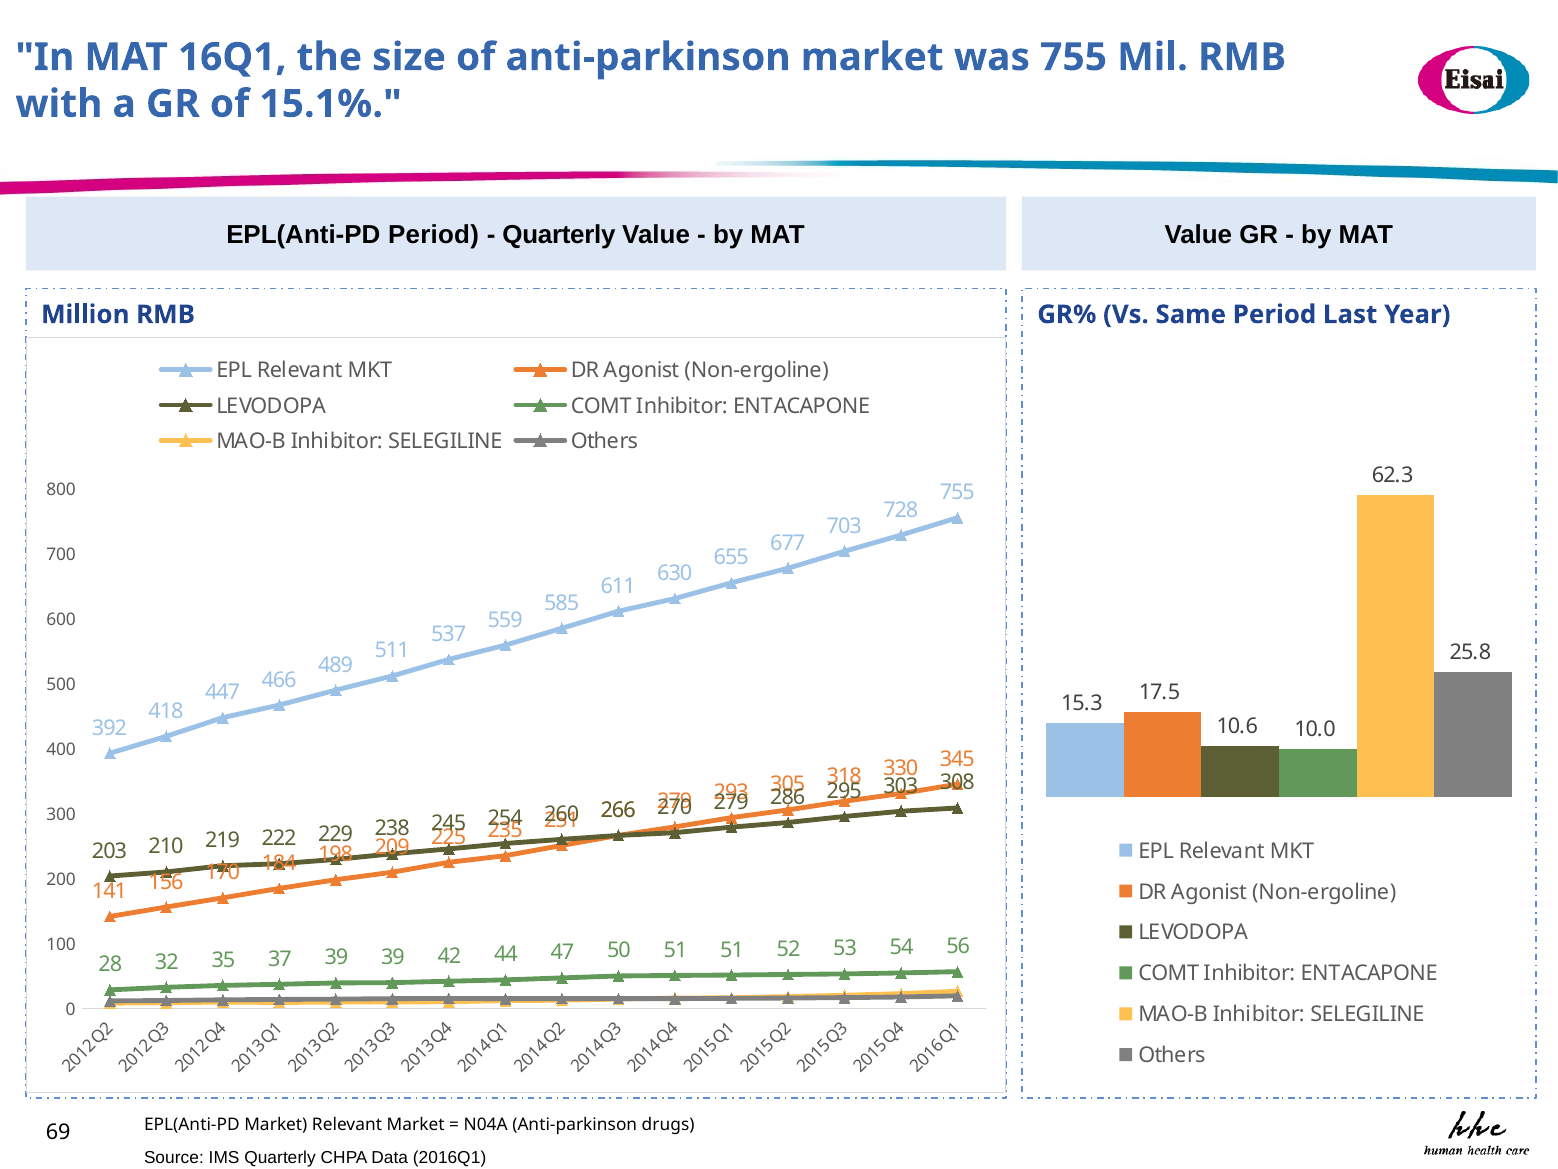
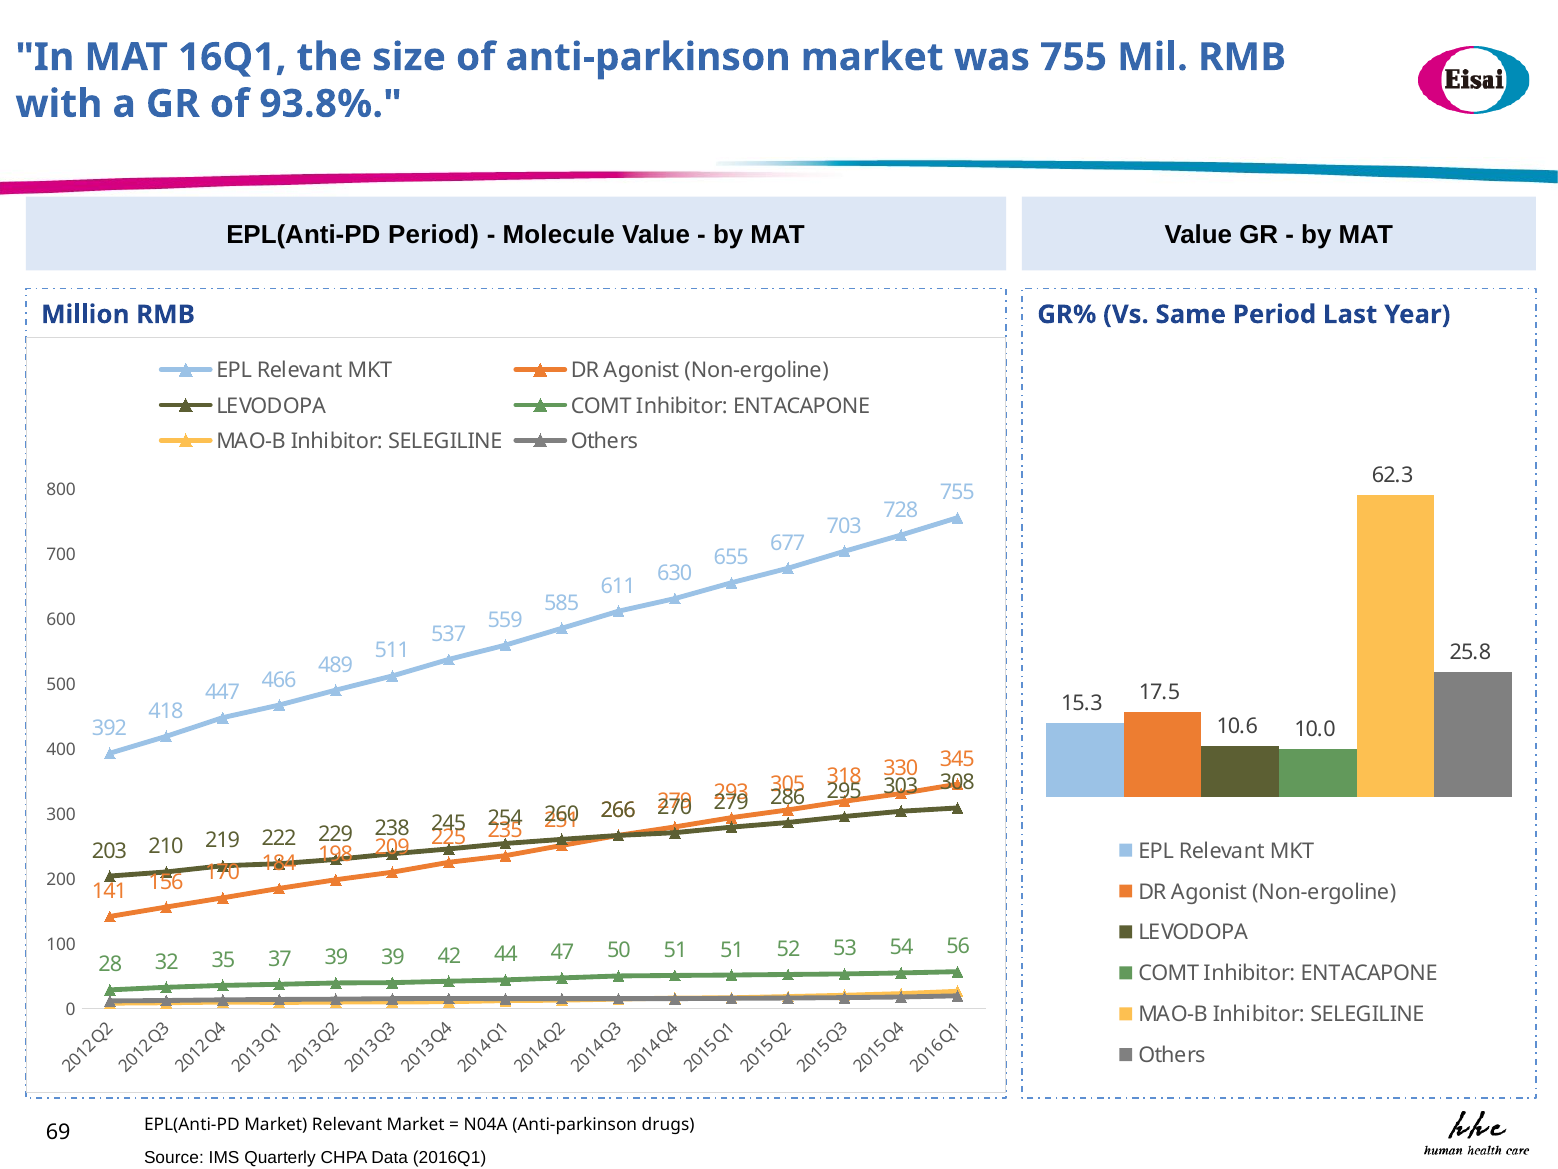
15.1%: 15.1% -> 93.8% (331, 104)
Quarterly: Quarterly -> Molecule (559, 235)
